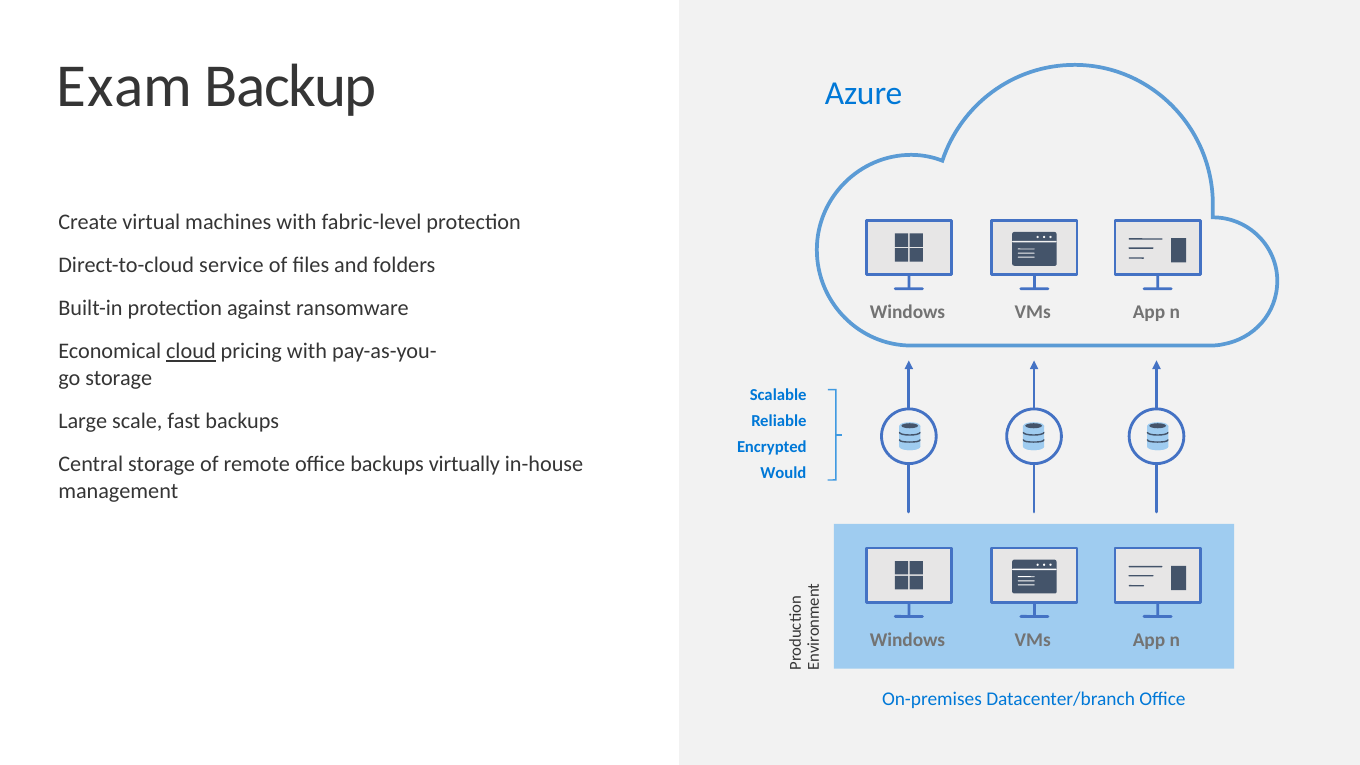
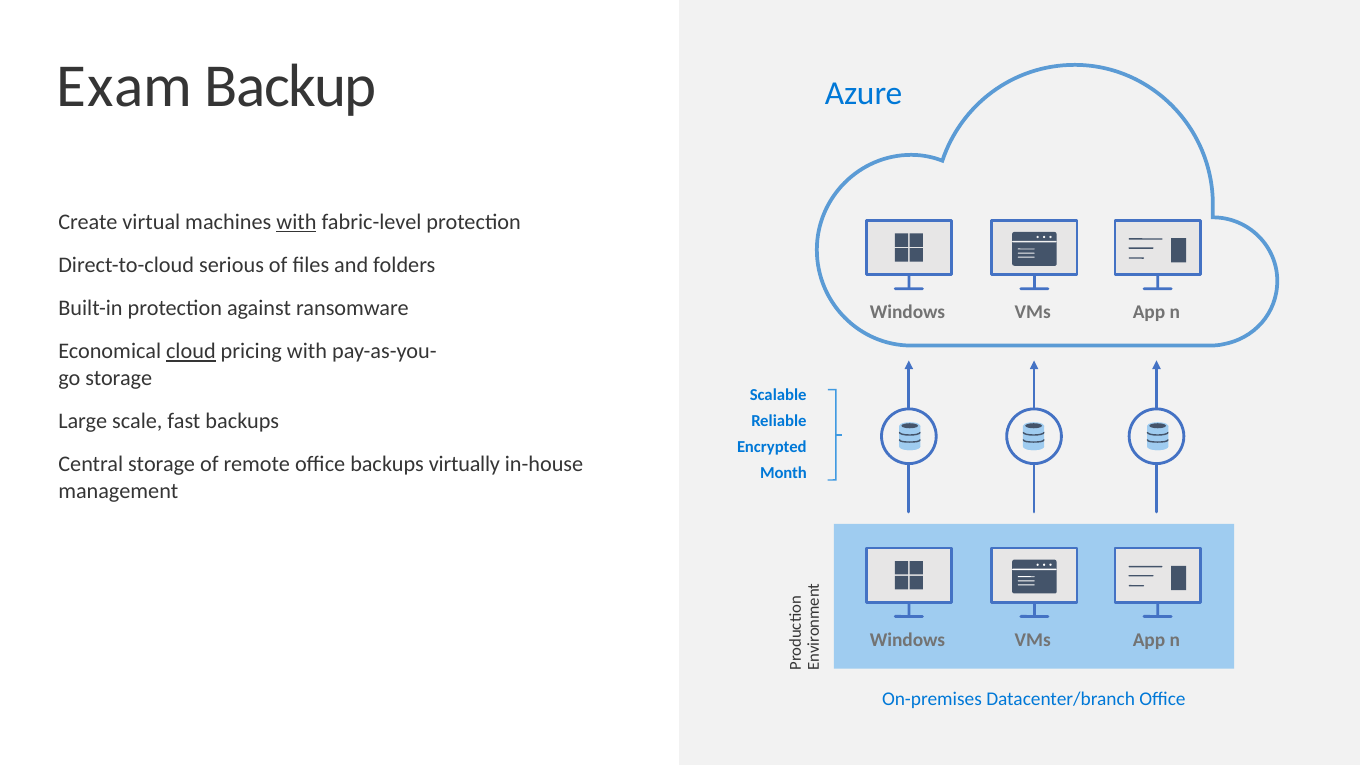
with underline: none -> present (296, 222)
service: service -> serious (231, 265)
Would: Would -> Month (783, 473)
